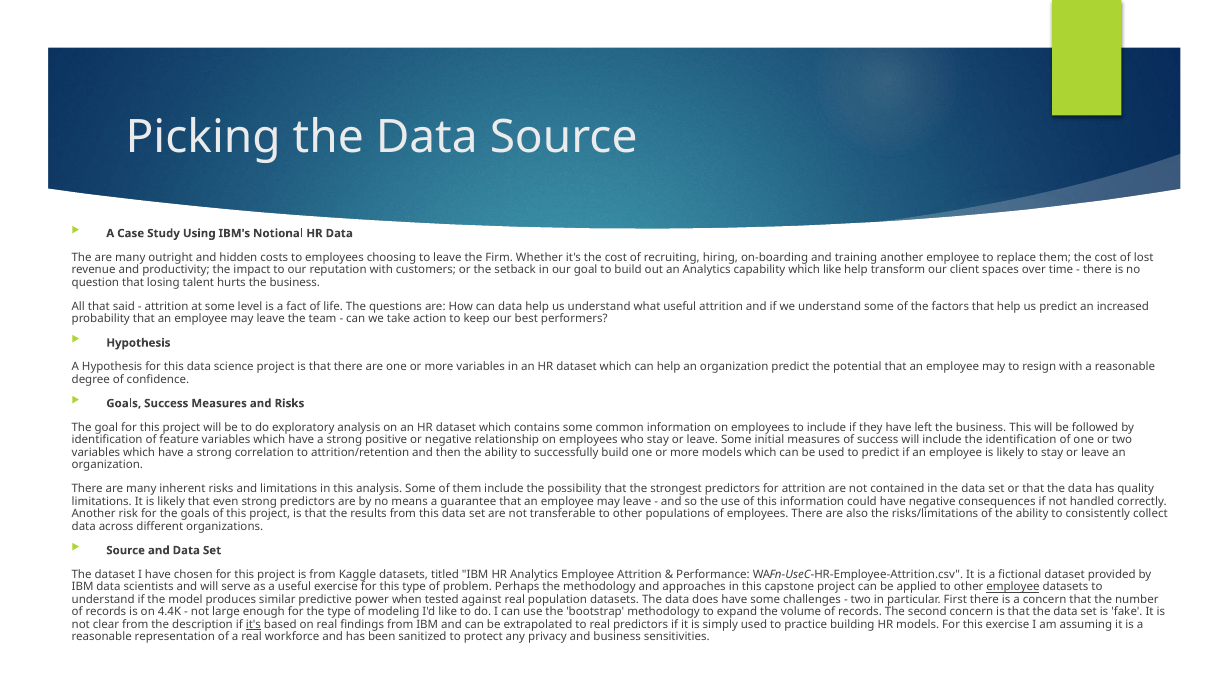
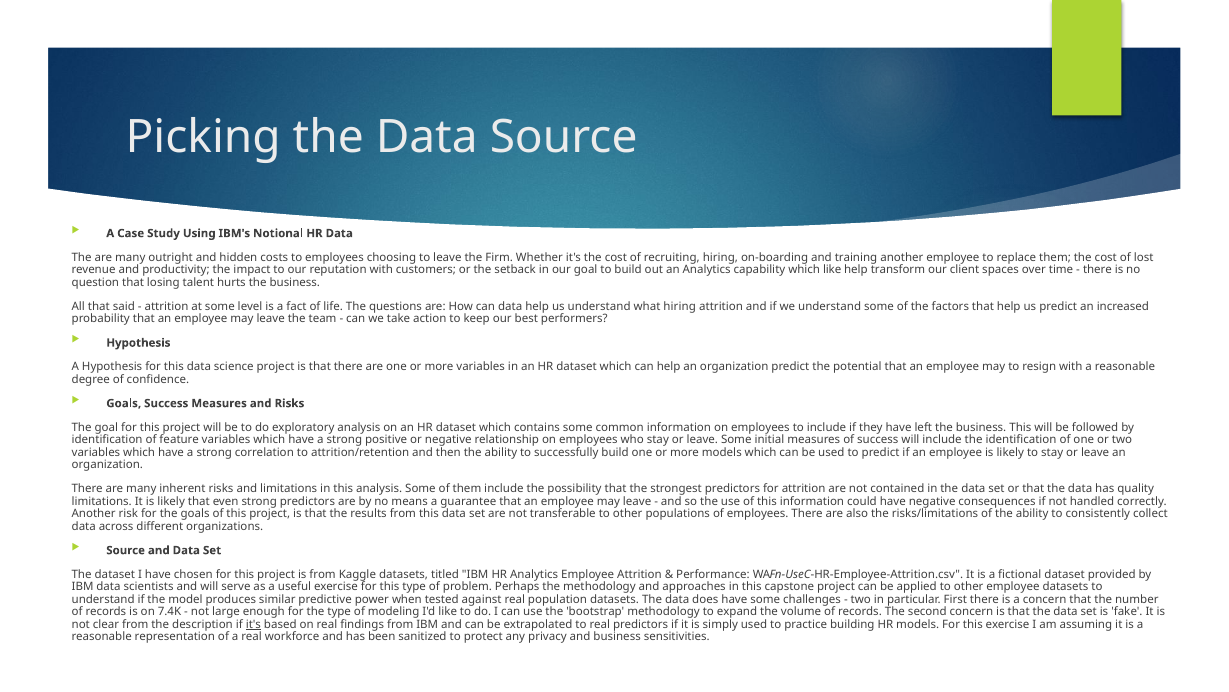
what useful: useful -> hiring (680, 306)
employee underline: present -> none (1013, 586)
4.4K: 4.4K -> 7.4K (170, 611)
